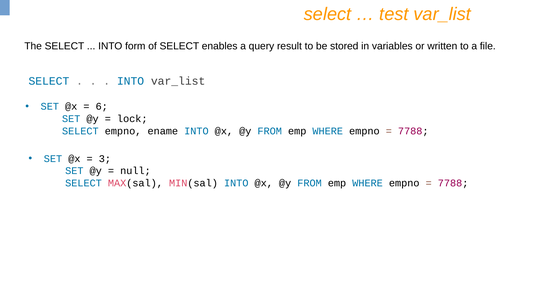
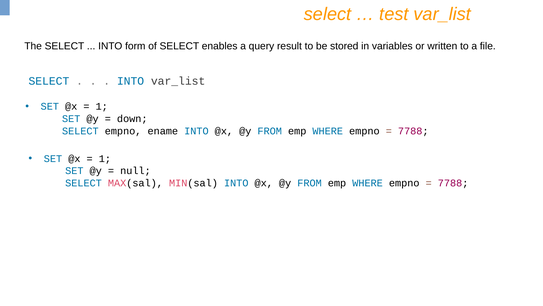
6: 6 -> 1 (102, 106)
lock: lock -> down (132, 119)
3: 3 -> 1 (105, 158)
